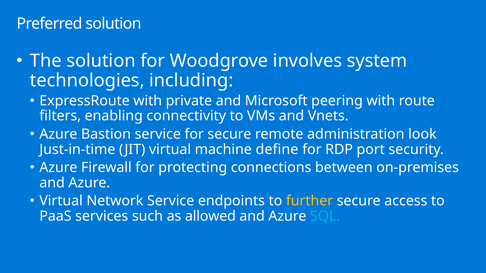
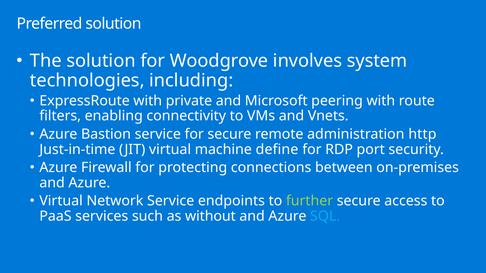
look: look -> http (422, 134)
further colour: yellow -> light green (310, 201)
allowed: allowed -> without (210, 217)
